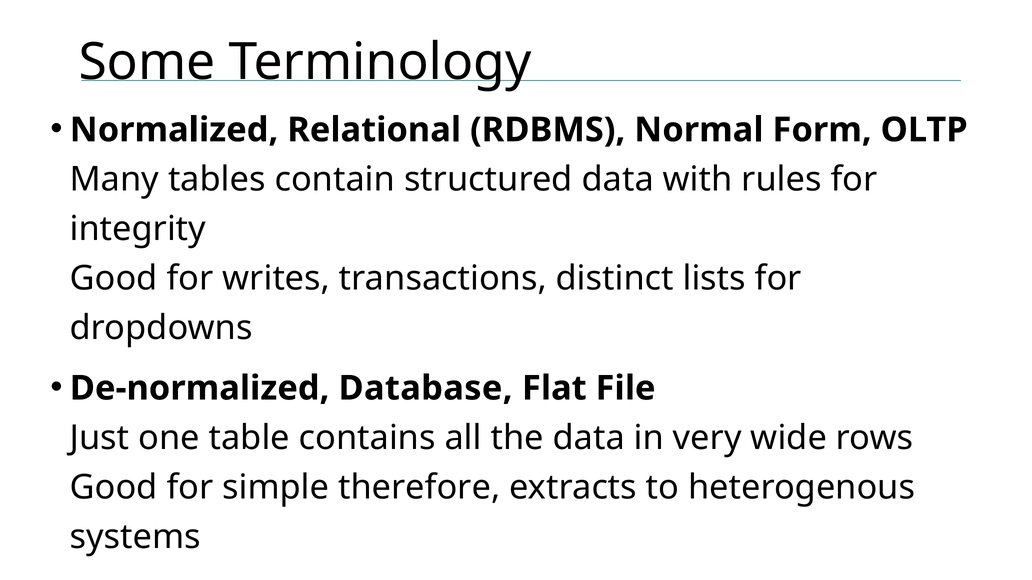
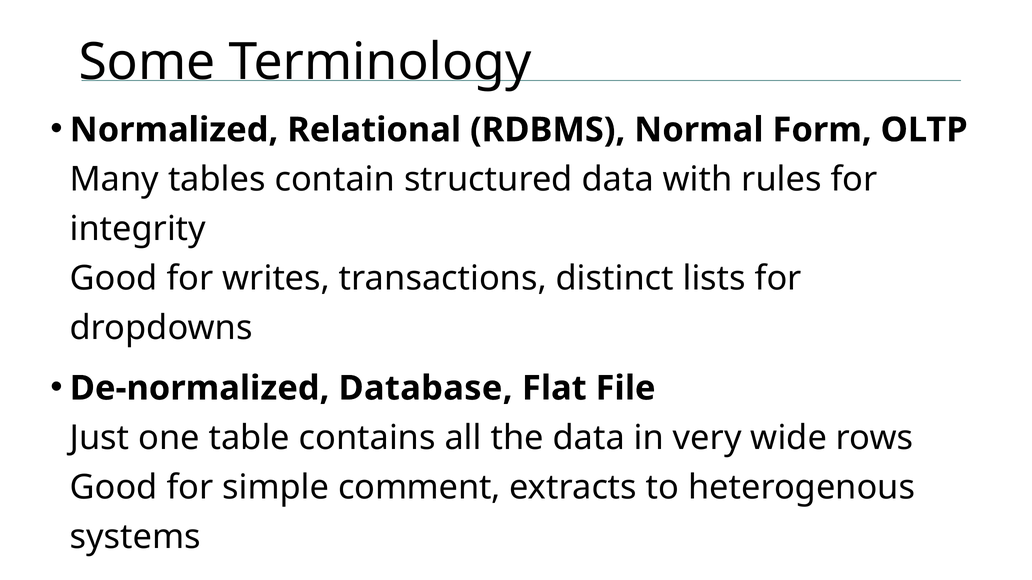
therefore: therefore -> comment (419, 488)
